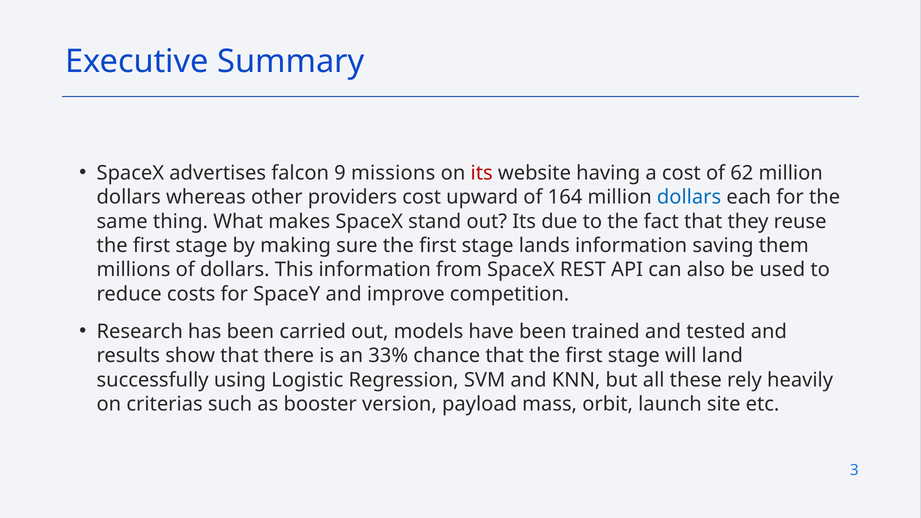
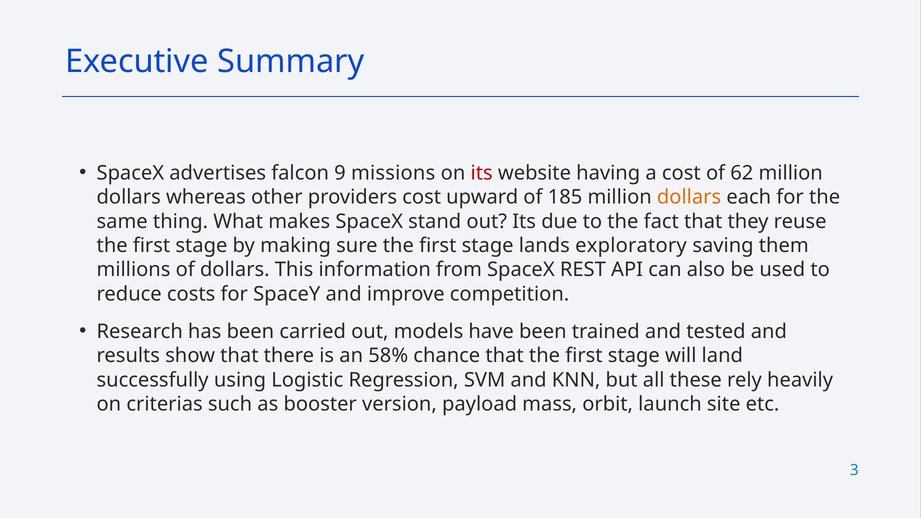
164: 164 -> 185 (565, 197)
dollars colour: blue -> orange (689, 197)
lands information: information -> exploratory (631, 246)
33%: 33% -> 58% (388, 356)
